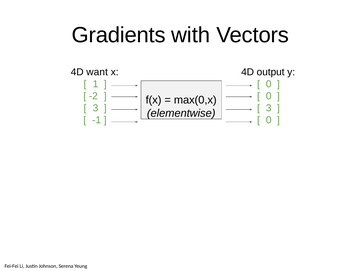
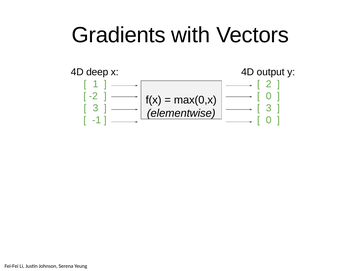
want: want -> deep (97, 72)
0: 0 -> 2 (269, 84)
